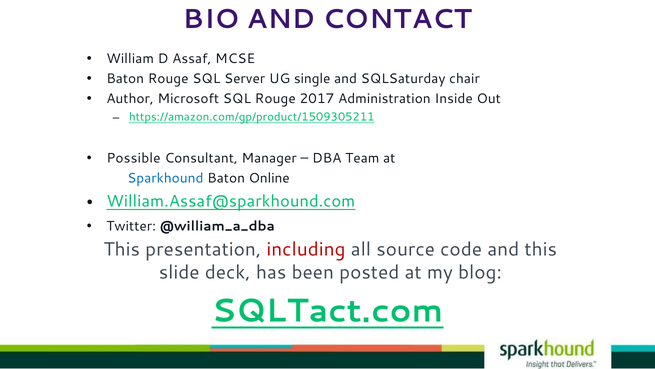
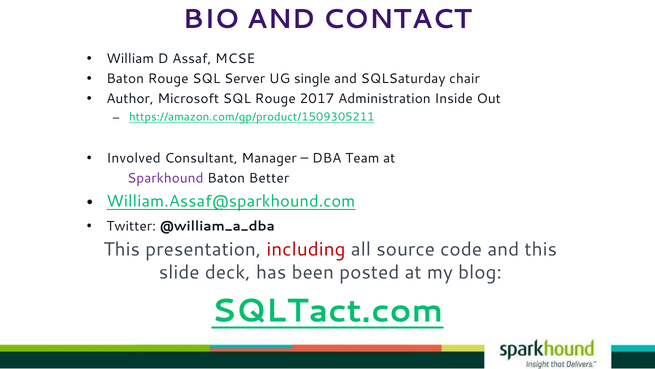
Possible: Possible -> Involved (133, 158)
Sparkhound colour: blue -> purple (165, 178)
Online: Online -> Better (269, 178)
